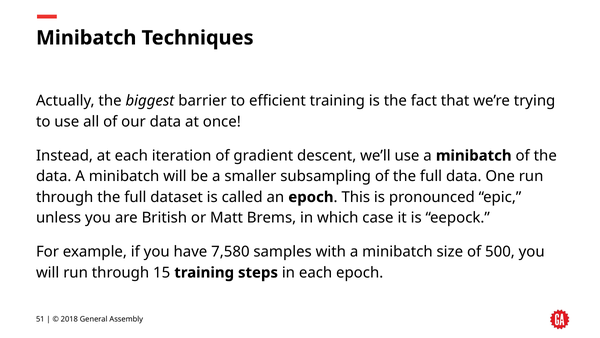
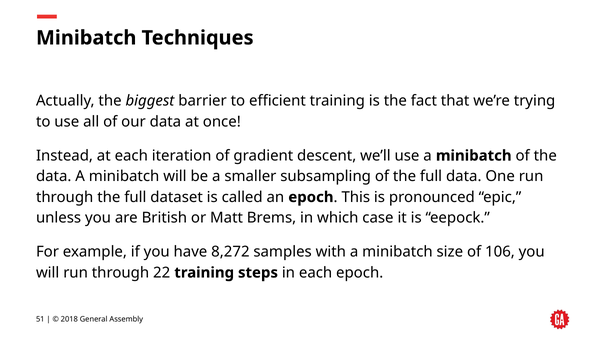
7,580: 7,580 -> 8,272 (230, 252)
500: 500 -> 106 (500, 252)
15: 15 -> 22 (162, 272)
